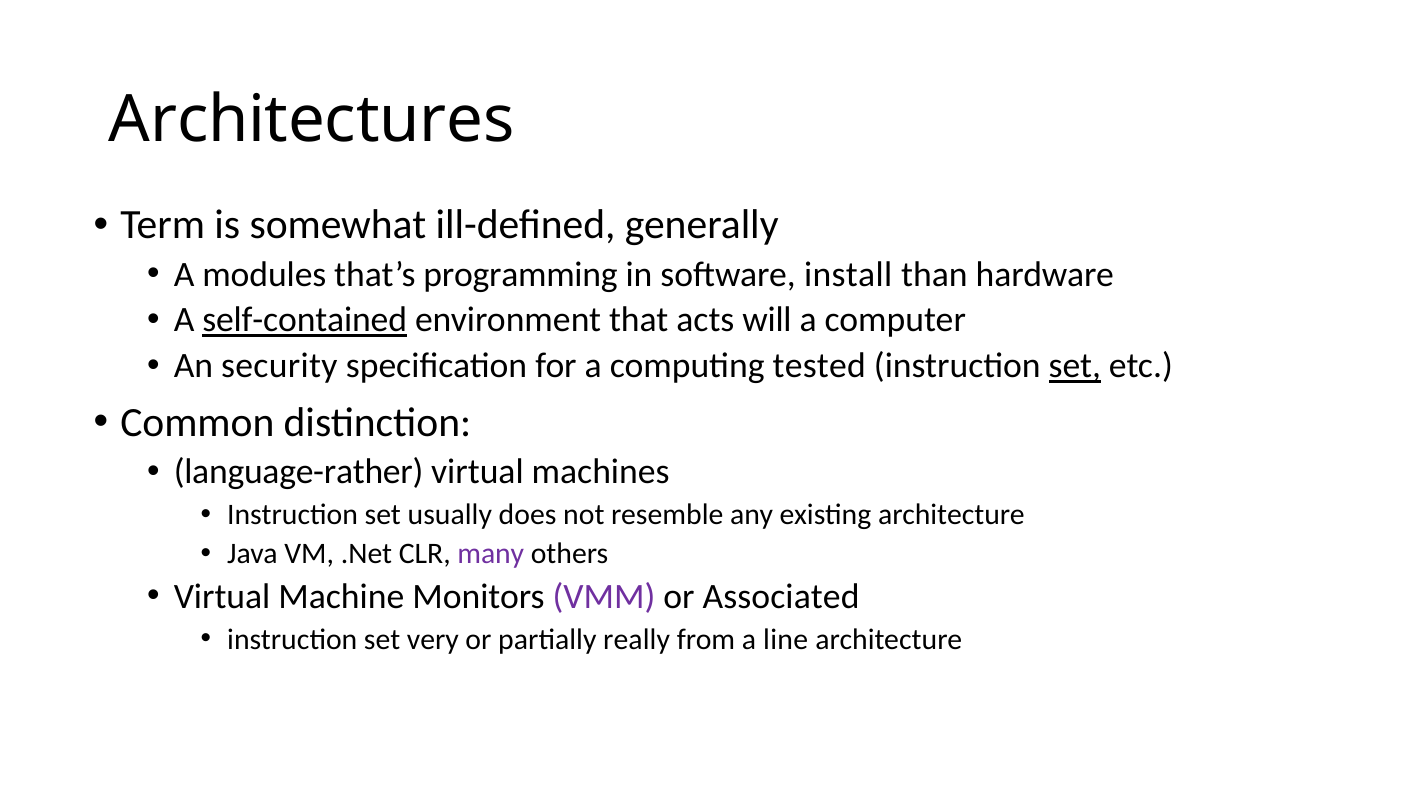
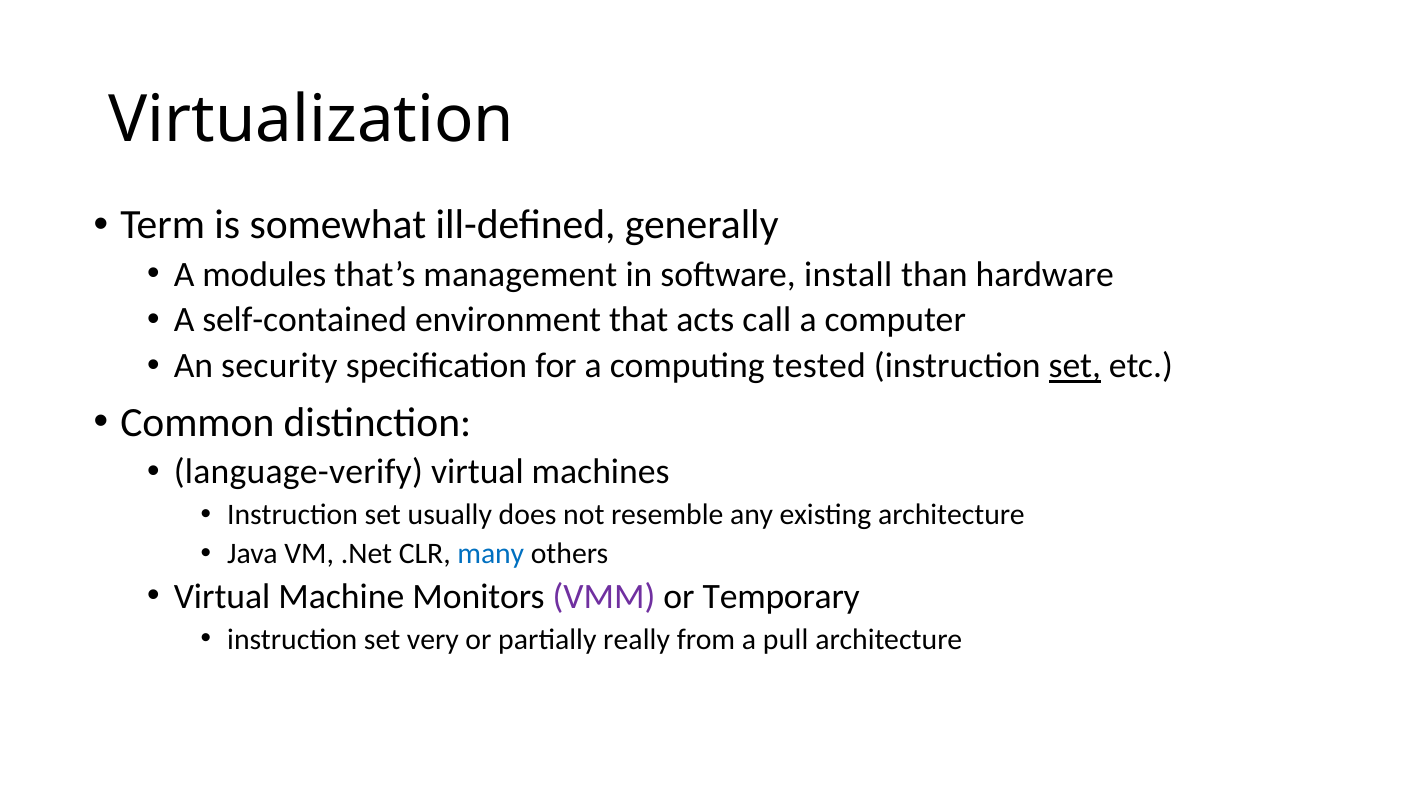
Architectures: Architectures -> Virtualization (311, 120)
programming: programming -> management (520, 274)
self-contained underline: present -> none (305, 320)
will: will -> call (767, 320)
language-rather: language-rather -> language-verify (298, 472)
many colour: purple -> blue (491, 554)
Associated: Associated -> Temporary (781, 597)
line: line -> pull (786, 640)
